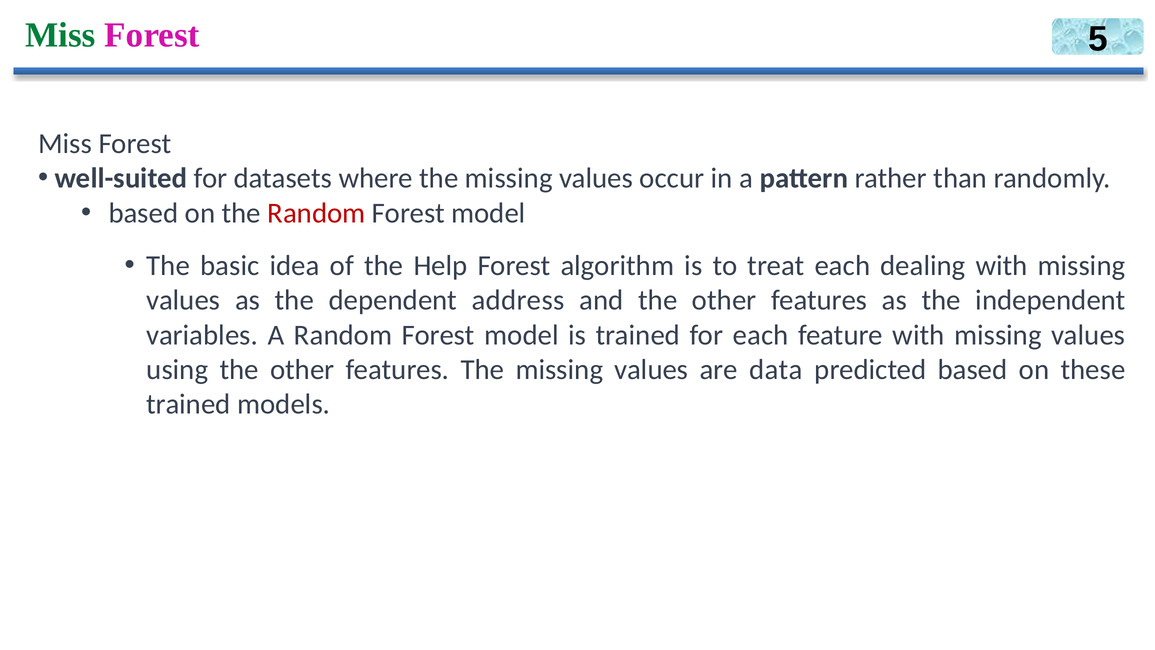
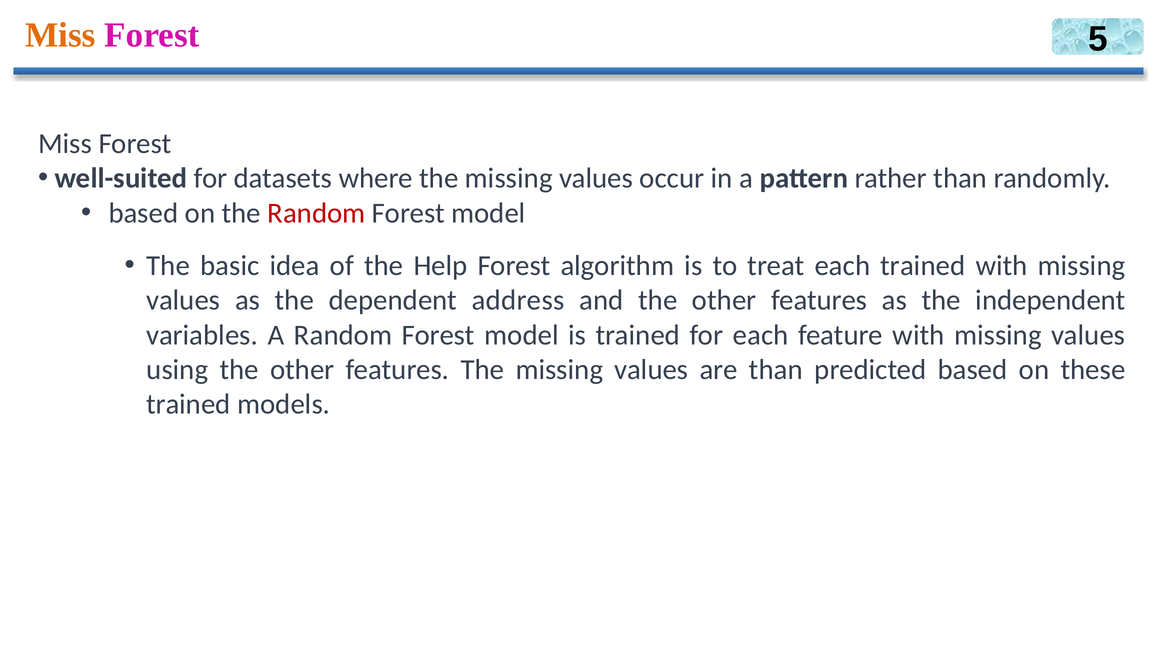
Miss colour: green -> orange (60, 35)
each dealing: dealing -> trained (923, 266)
are data: data -> than (776, 370)
